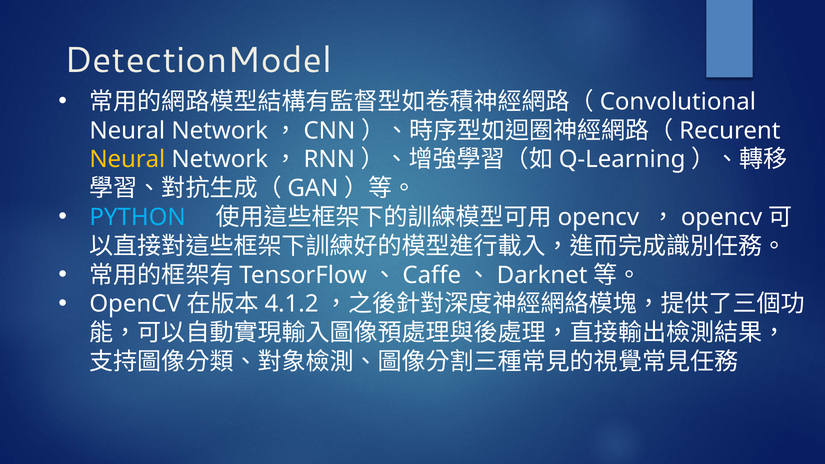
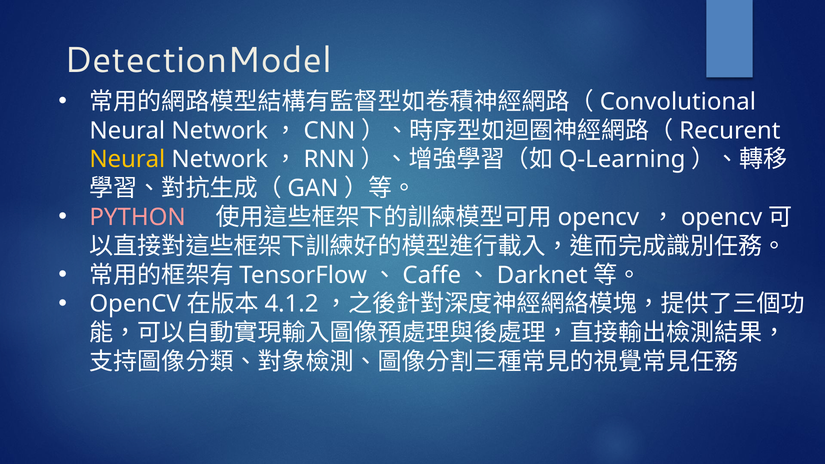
PYTHON colour: light blue -> pink (138, 217)
